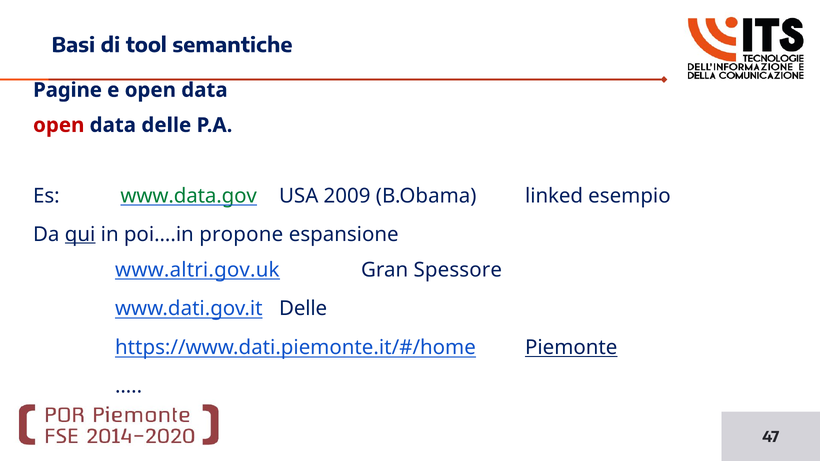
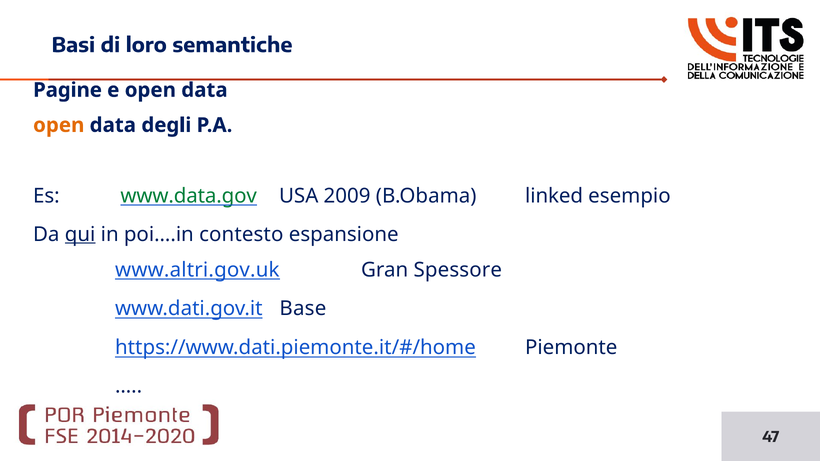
tool: tool -> loro (146, 45)
open colour: red -> orange (59, 125)
data delle: delle -> degli (166, 125)
propone: propone -> contesto (241, 234)
www.dati.gov.it Delle: Delle -> Base (303, 309)
Piemonte underline: present -> none (571, 348)
